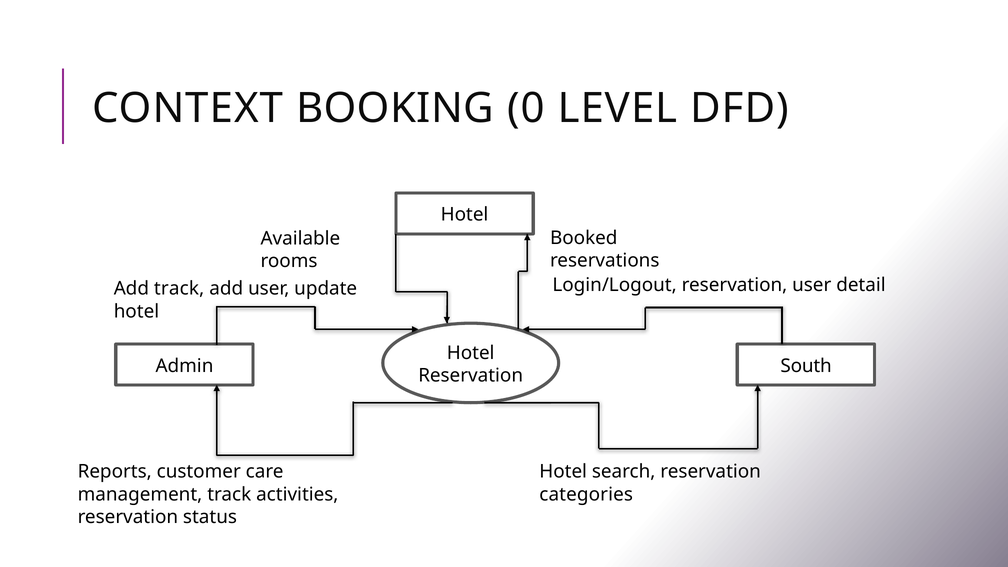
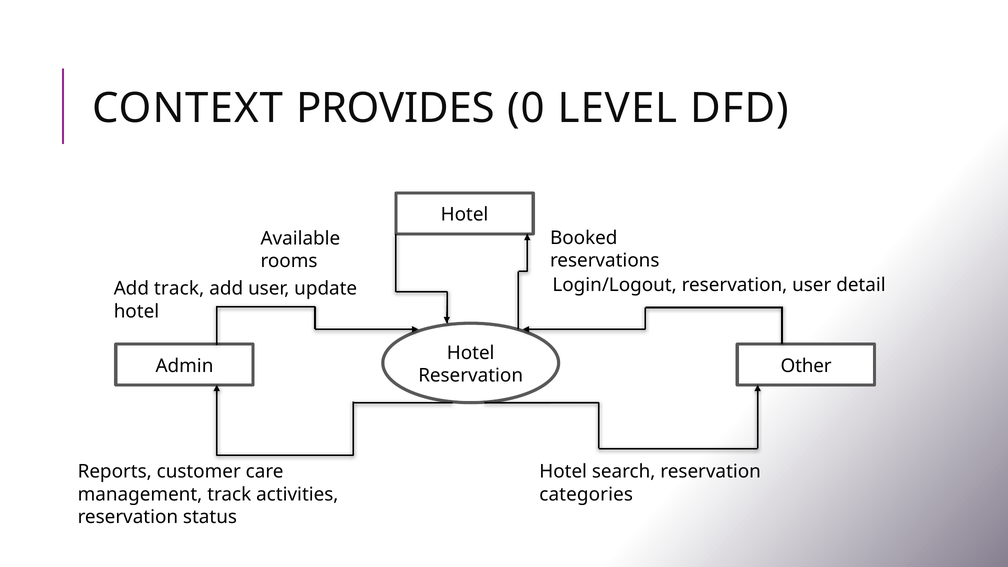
BOOKING: BOOKING -> PROVIDES (395, 109)
South: South -> Other (806, 366)
